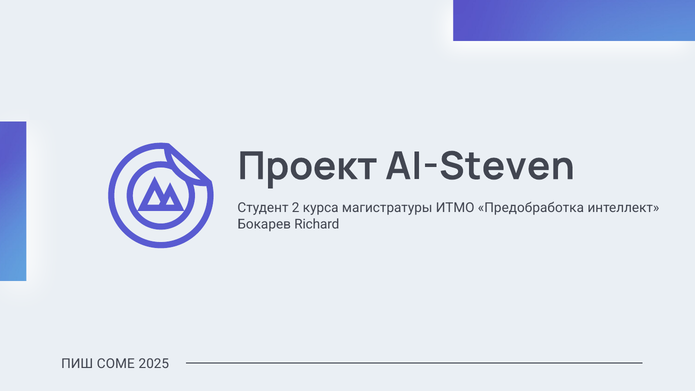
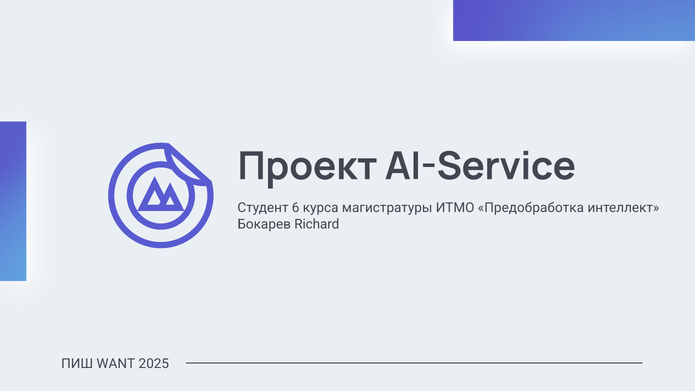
AI-Steven: AI-Steven -> AI-Service (480, 166)
2: 2 -> 6 (296, 208)
COME: COME -> WANT (116, 364)
